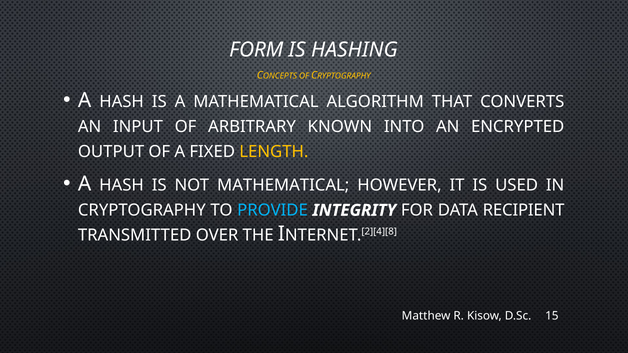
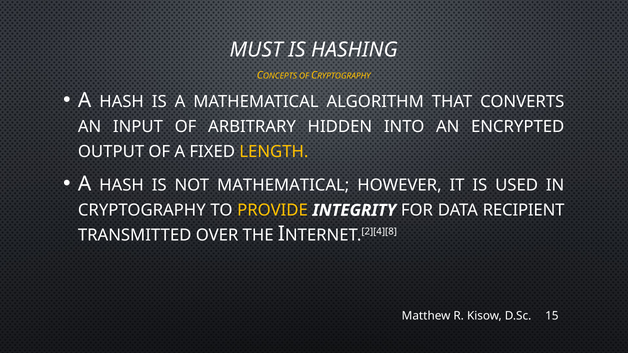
FORM: FORM -> MUST (256, 50)
KNOWN: KNOWN -> HIDDEN (340, 127)
PROVIDE colour: light blue -> yellow (272, 210)
